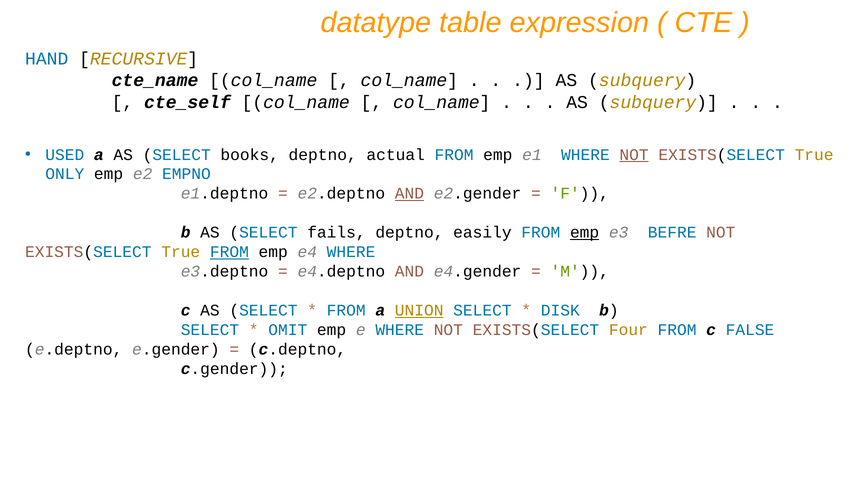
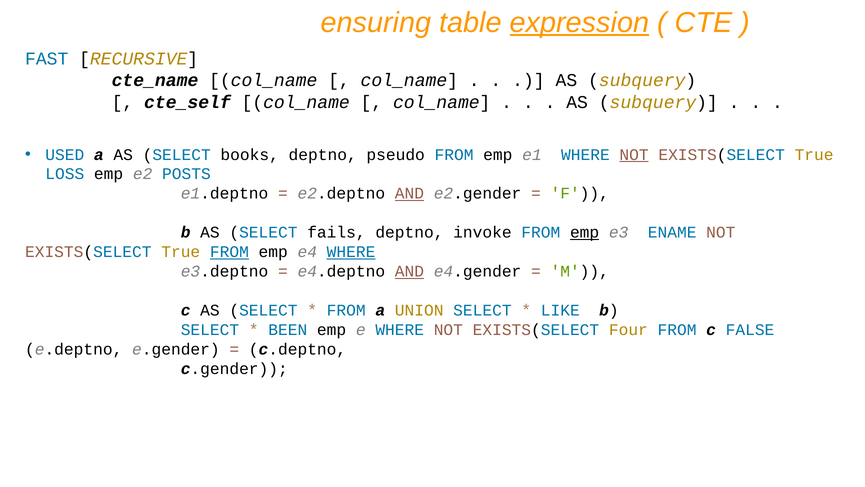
datatype: datatype -> ensuring (376, 23)
expression underline: none -> present (579, 23)
HAND: HAND -> FAST (47, 59)
actual: actual -> pseudo (396, 155)
ONLY: ONLY -> LOSS (65, 174)
EMPNO: EMPNO -> POSTS (186, 174)
easily: easily -> invoke (482, 232)
BEFRE: BEFRE -> ENAME (672, 232)
WHERE underline: none -> present (351, 252)
AND underline: none -> present (409, 271)
UNION underline: present -> none (419, 310)
DISK: DISK -> LIKE (560, 310)
OMIT: OMIT -> BEEN (288, 330)
